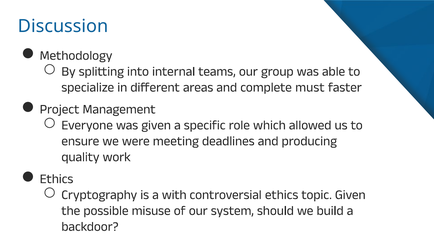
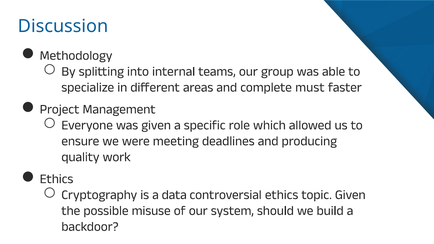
with: with -> data (174, 195)
